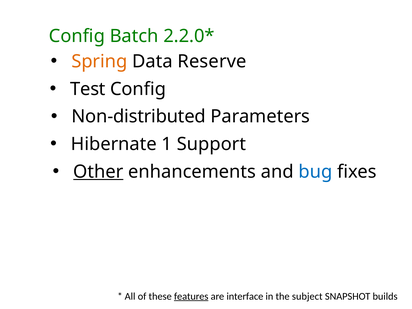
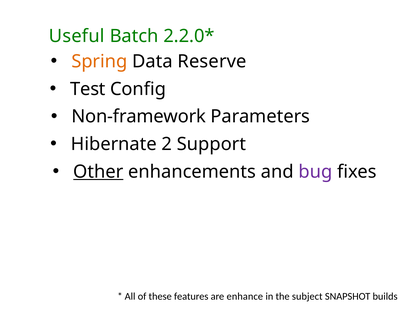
Config: Config -> Useful (77, 36)
Non-distributed: Non-distributed -> Non-framework (139, 117)
1: 1 -> 2 (167, 144)
bug colour: blue -> purple (315, 172)
features underline: present -> none (191, 296)
interface: interface -> enhance (245, 296)
